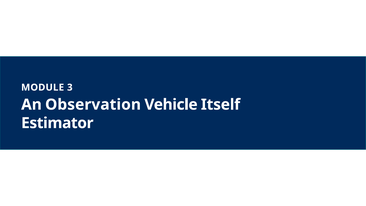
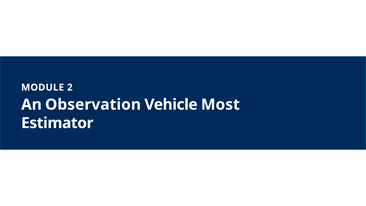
3: 3 -> 2 (70, 87)
Itself: Itself -> Most (220, 105)
